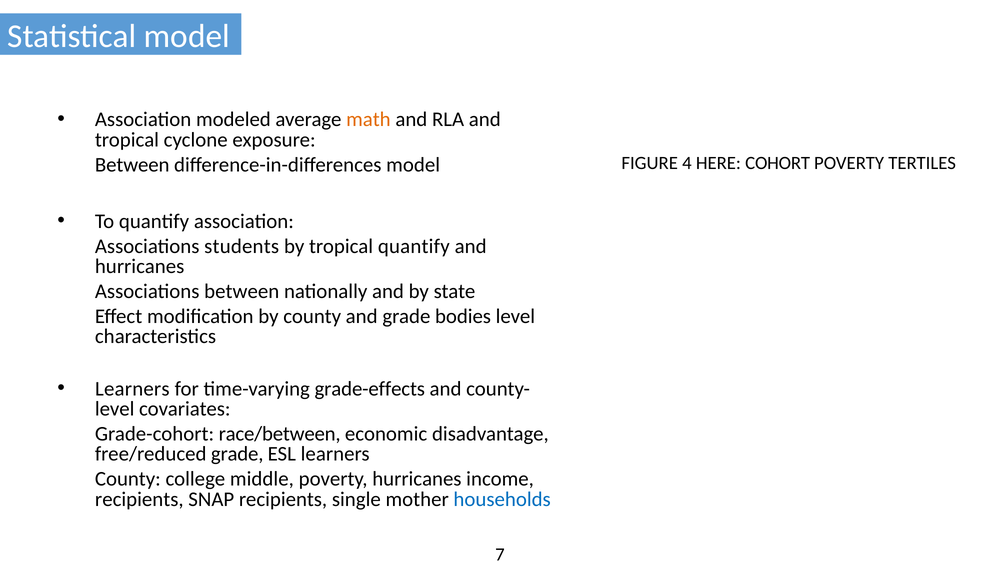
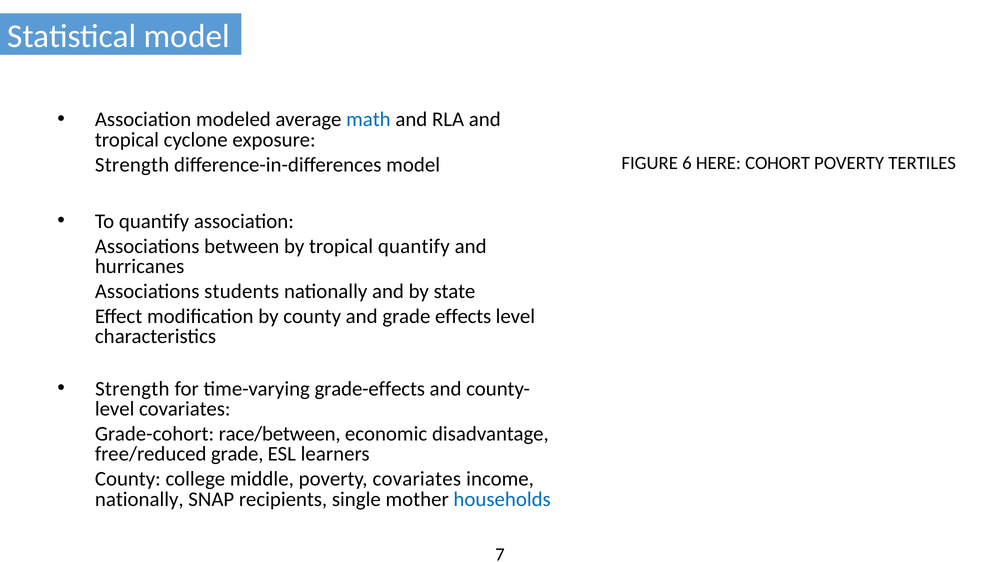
math colour: orange -> blue (368, 120)
4: 4 -> 6 (687, 163)
Between: Between -> Strength (132, 165)
students: students -> between (242, 247)
Associations between: between -> students (242, 292)
bodies: bodies -> effects (463, 317)
Learners: Learners -> Strength (132, 389)
poverty hurricanes: hurricanes -> covariates (417, 479)
recipients: recipients -> nationally (139, 500)
